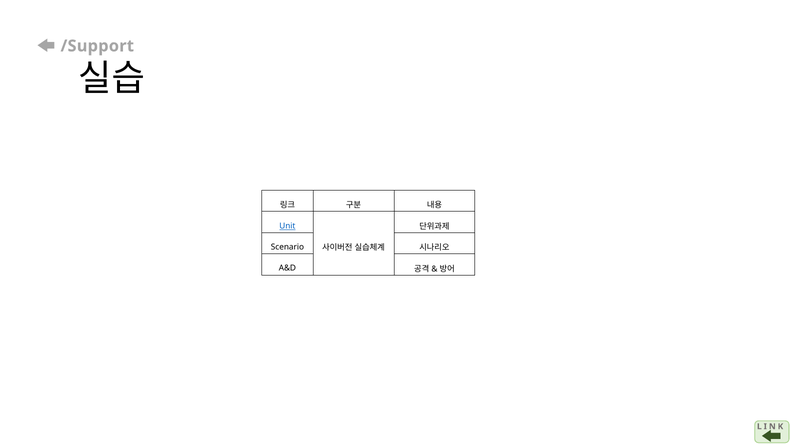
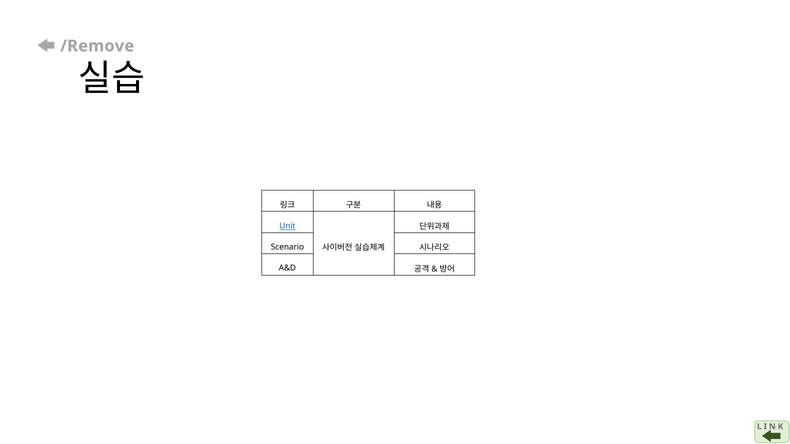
/Support: /Support -> /Remove (97, 46)
